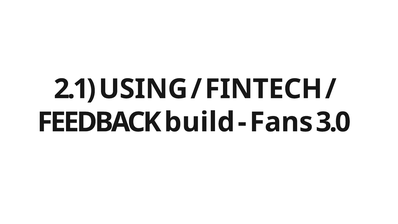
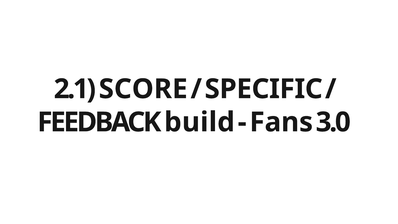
USING: USING -> SCORE (143, 89)
FINTECH: FINTECH -> SPECIFIC (264, 89)
